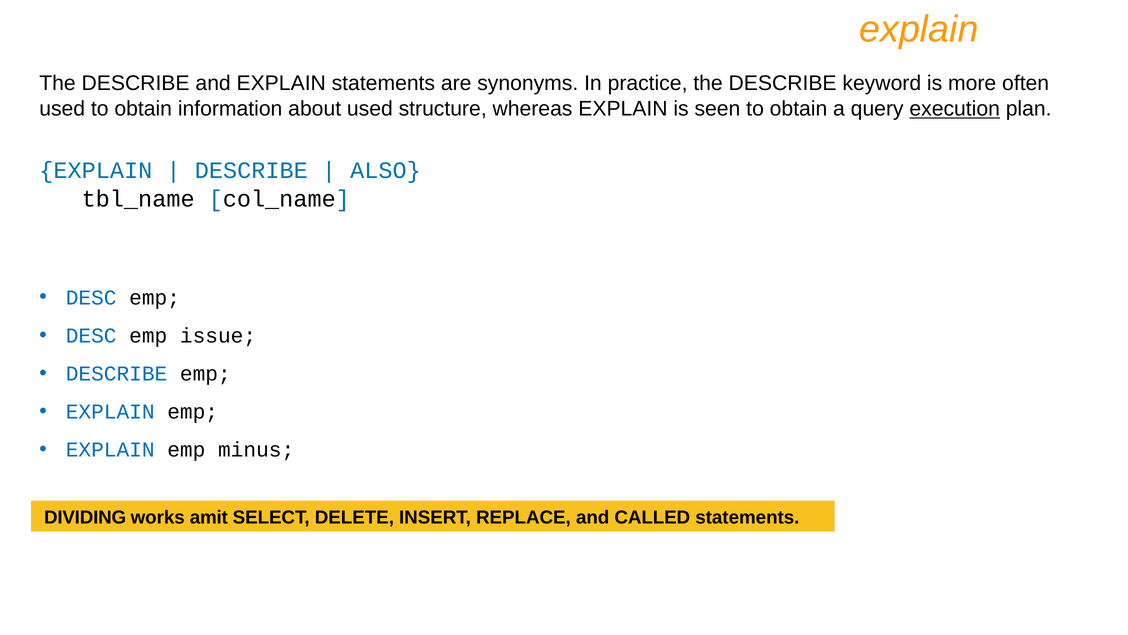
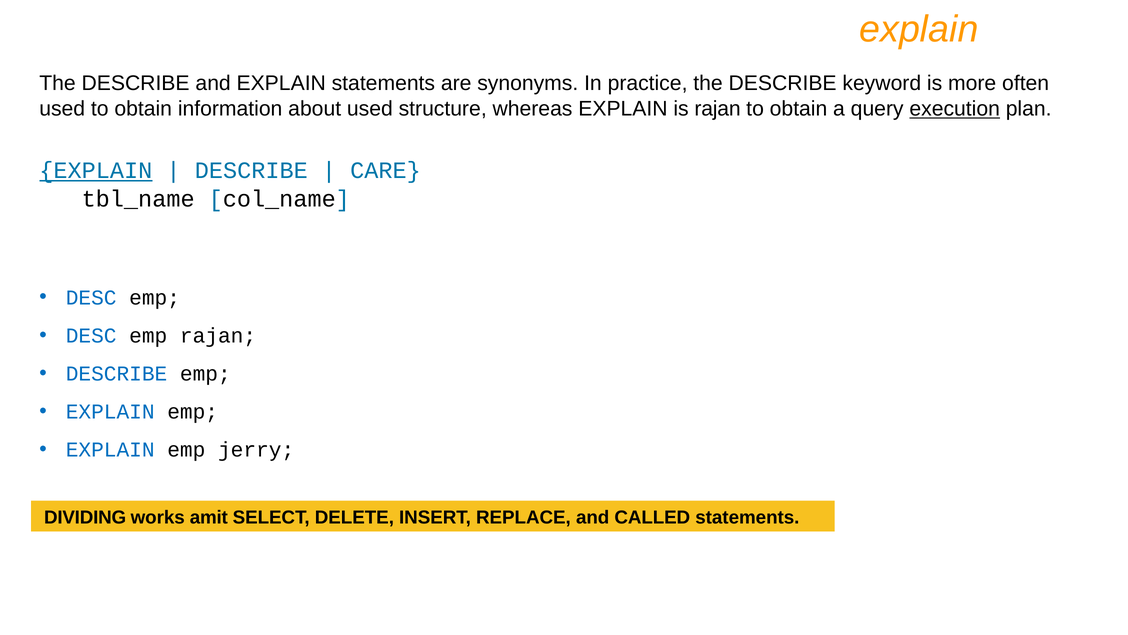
is seen: seen -> rajan (718, 109)
EXPLAIN underline: none -> present (96, 171)
ALSO: ALSO -> CARE (386, 171)
emp issue: issue -> rajan (218, 335)
minus: minus -> jerry (256, 450)
